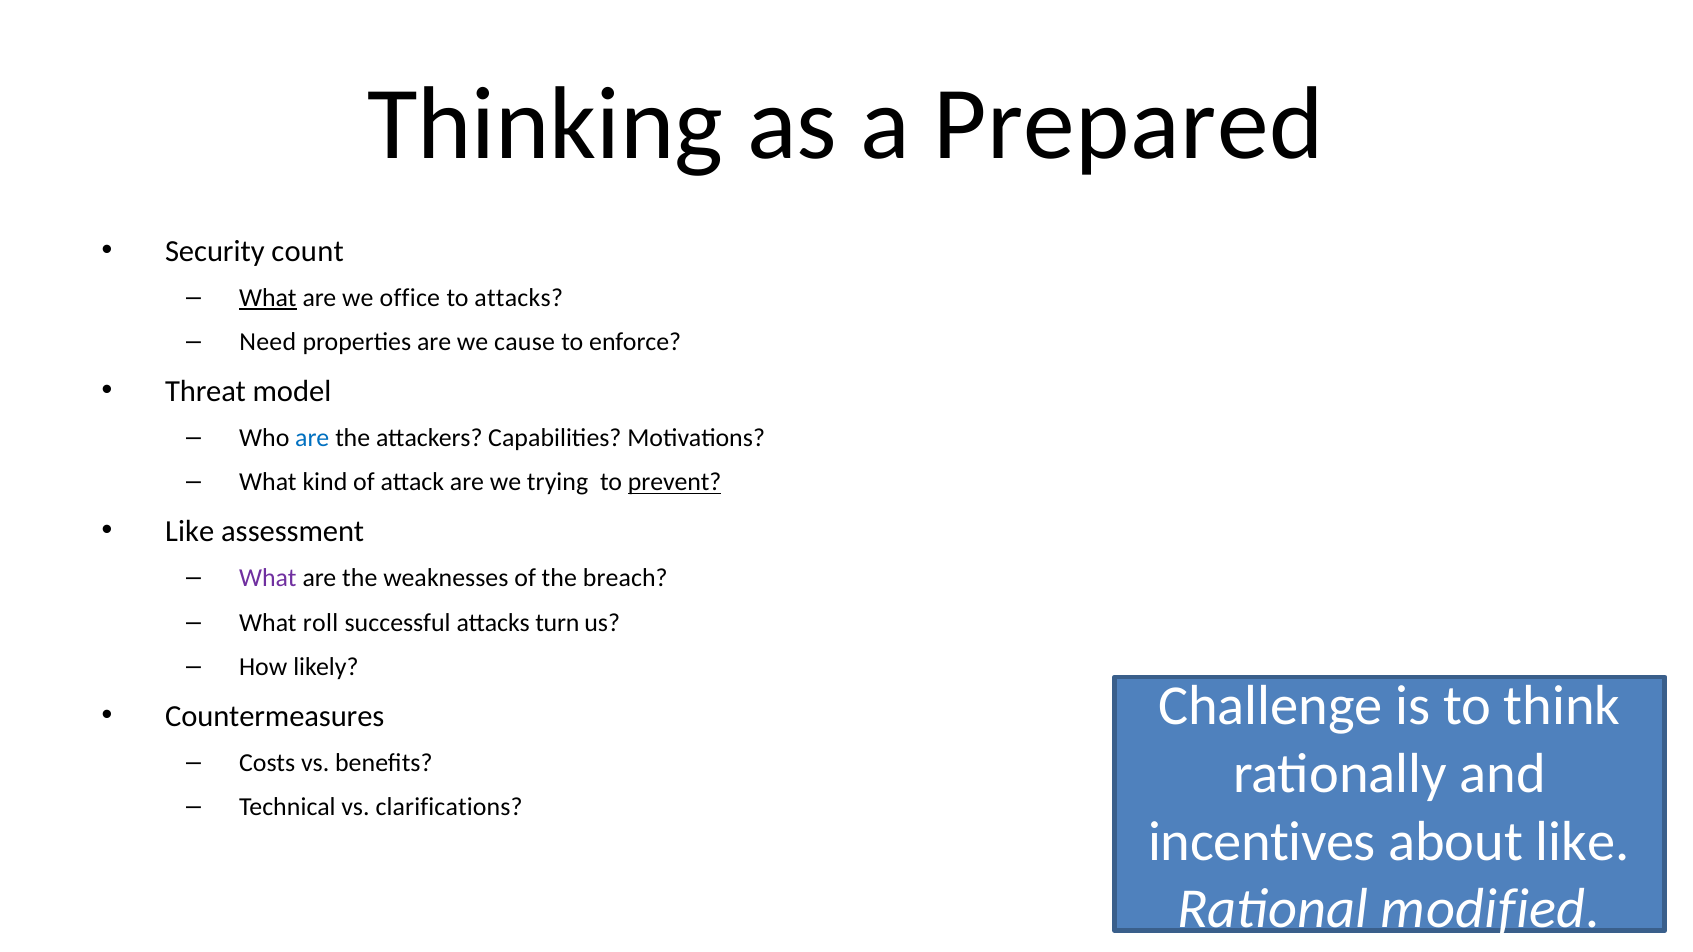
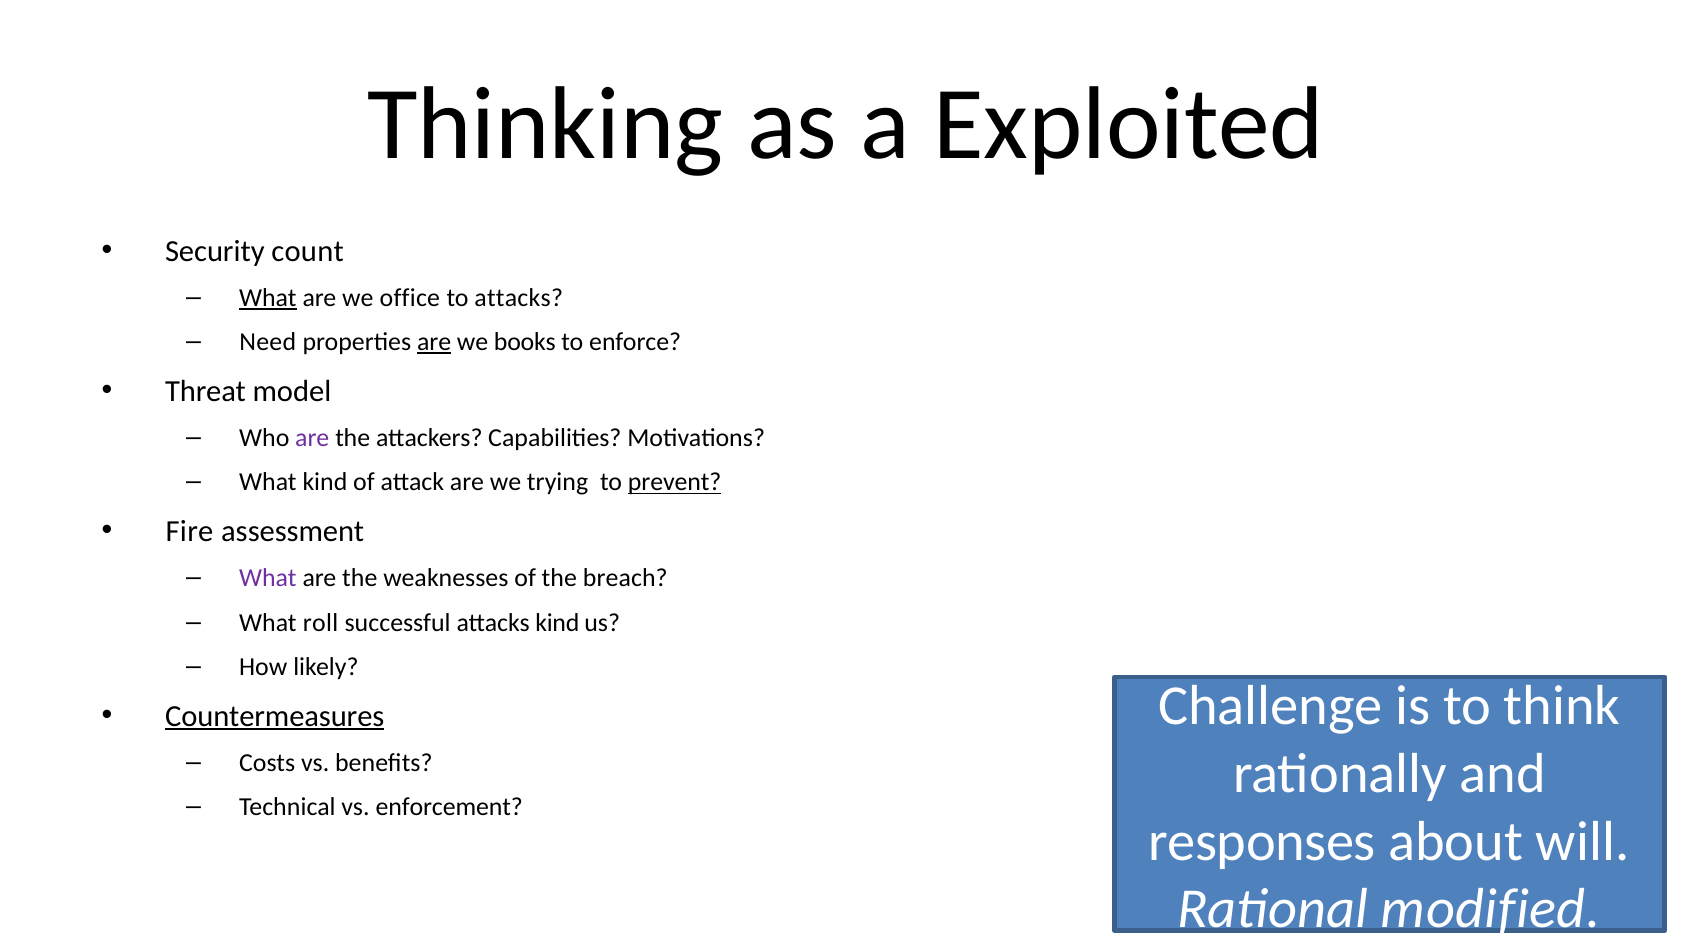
Prepared: Prepared -> Exploited (1129, 125)
are underline: none -> present (434, 342)
cause: cause -> books (525, 342)
are colour: blue -> purple (312, 438)
Like: Like -> Fire (190, 532)
attacks turn: turn -> kind (557, 623)
Countermeasures underline: none -> present (275, 716)
clarifications: clarifications -> enforcement (449, 807)
incentives: incentives -> responses (1262, 842)
about like: like -> will (1583, 842)
